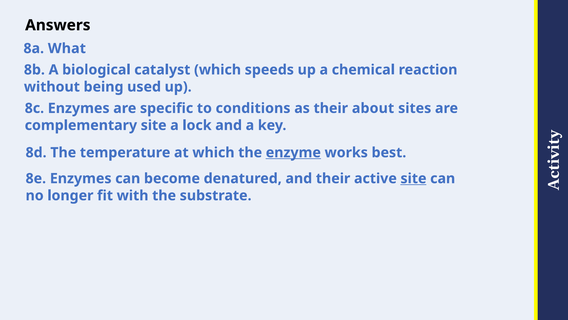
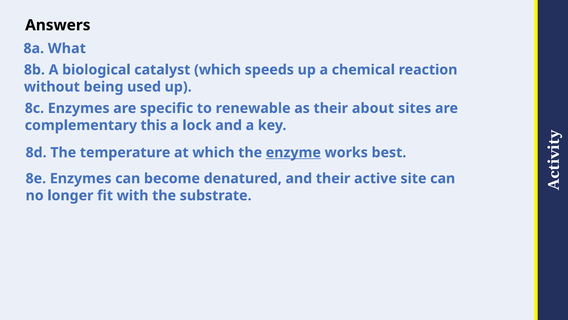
conditions: conditions -> renewable (253, 108)
complementary site: site -> this (154, 125)
site underline: present -> none (413, 178)
